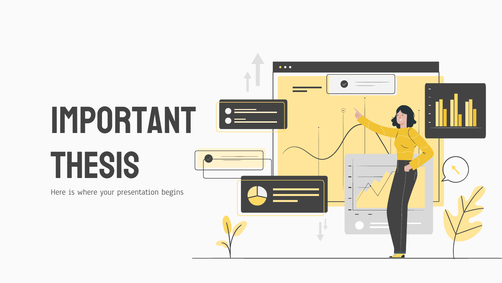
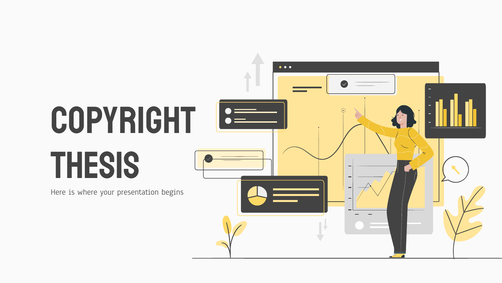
IMPORTANT: IMPORTANT -> COPYRIGHT (123, 120)
